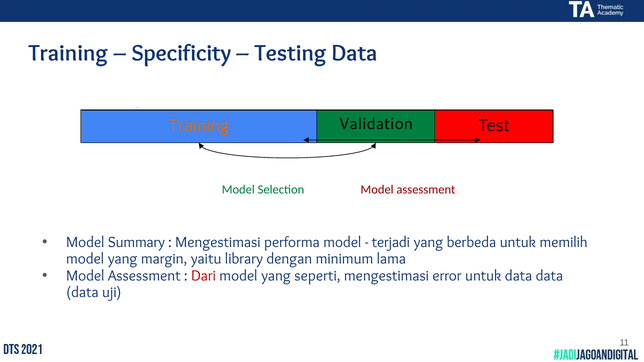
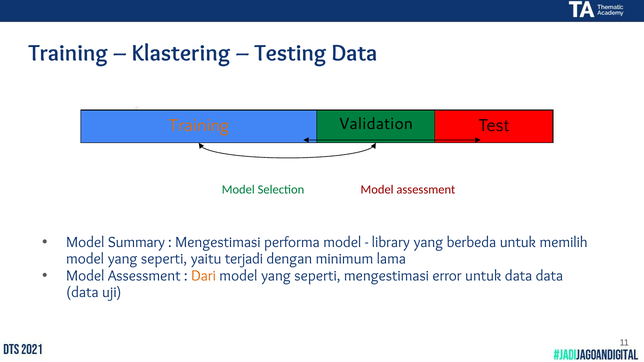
Specificity: Specificity -> Klastering (181, 53)
terjadi: terjadi -> library (391, 242)
margin: margin -> seperti (164, 259)
library: library -> terjadi (244, 259)
Dari colour: red -> orange (204, 276)
